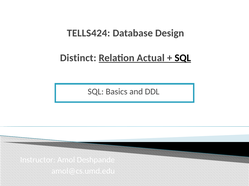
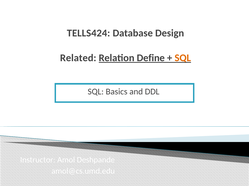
Distinct: Distinct -> Related (78, 58)
Actual: Actual -> Define (151, 58)
SQL colour: black -> orange (183, 58)
